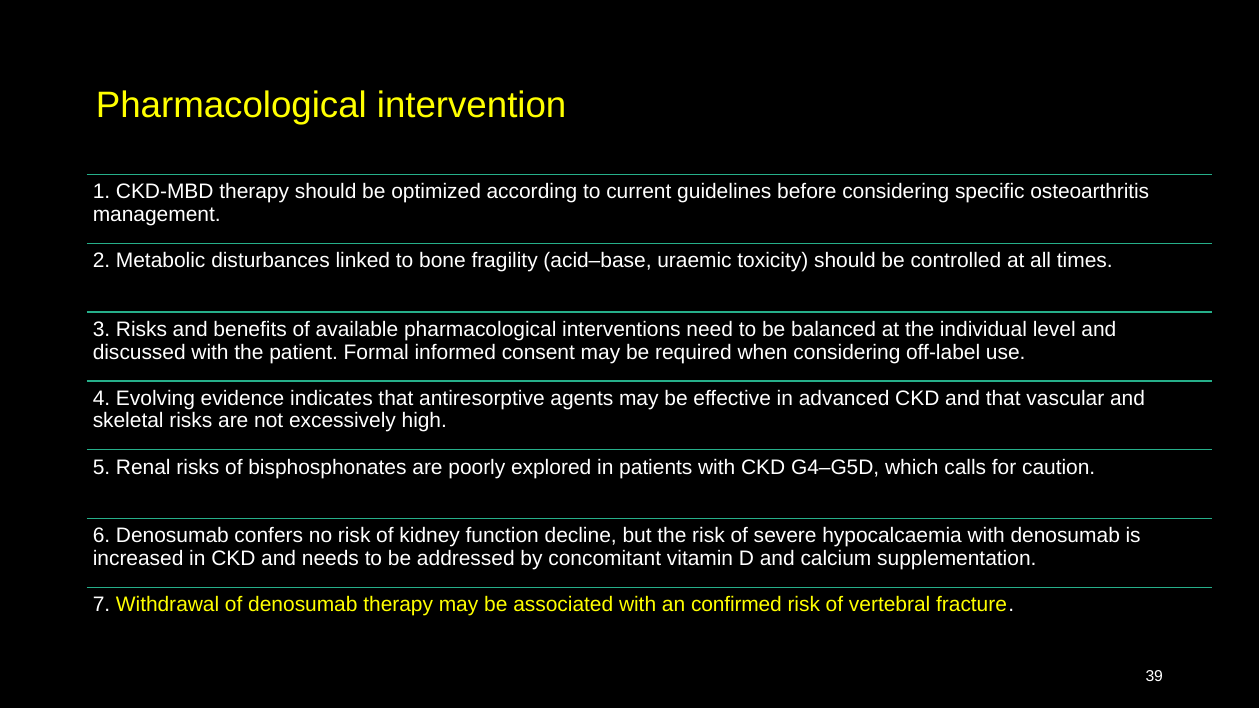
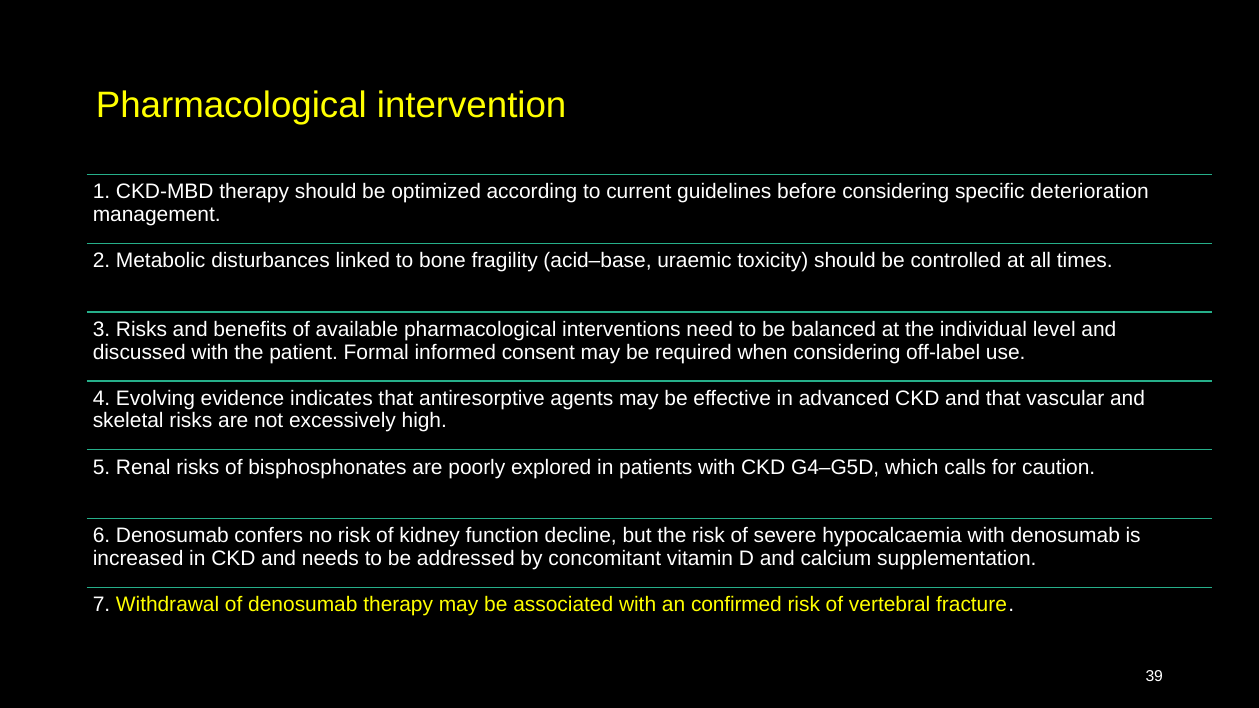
osteoarthritis: osteoarthritis -> deterioration (1090, 192)
